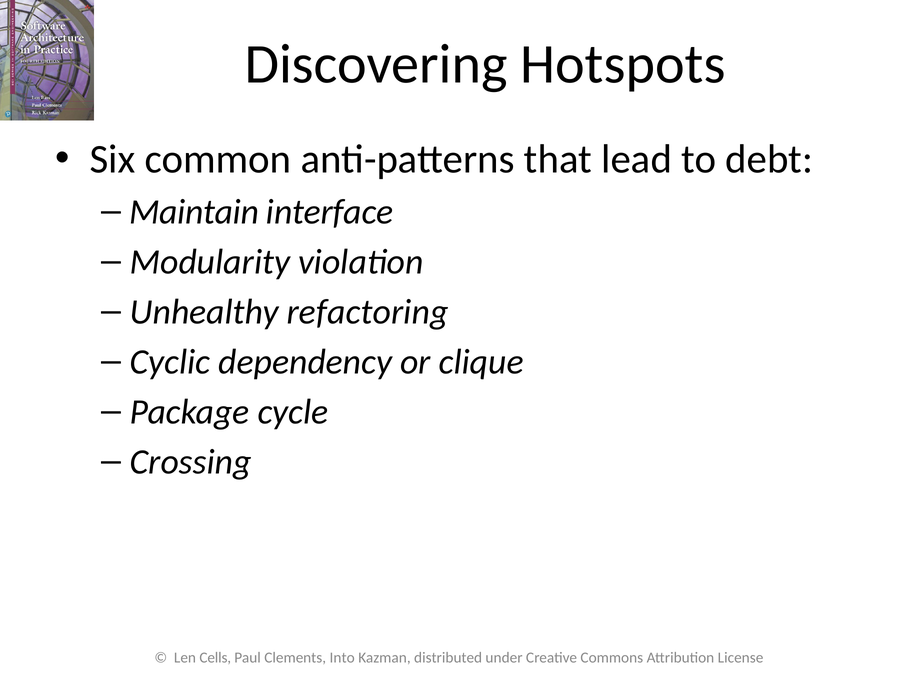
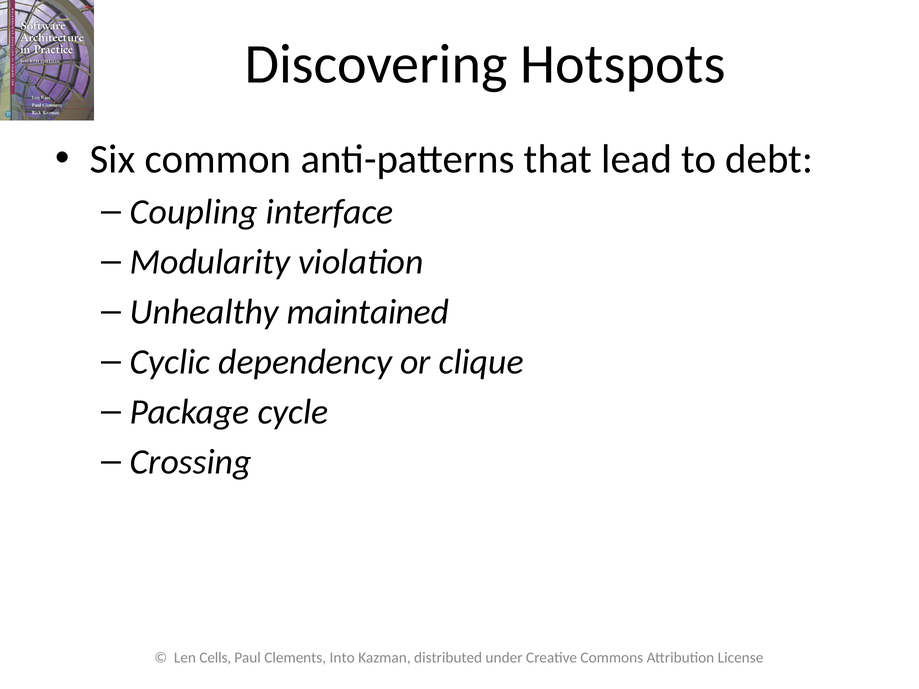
Maintain: Maintain -> Coupling (194, 212)
refactoring: refactoring -> maintained (368, 312)
